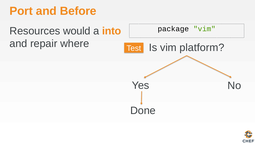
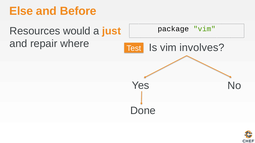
Port: Port -> Else (21, 11)
into: into -> just (112, 31)
platform: platform -> involves (202, 48)
